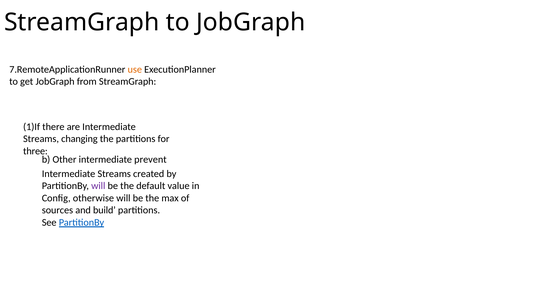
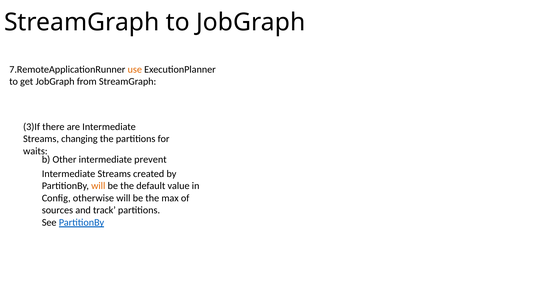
1)If: 1)If -> 3)If (32, 127)
three: three -> waits (35, 151)
will colour: purple -> orange (98, 186)
build: build -> track (104, 210)
